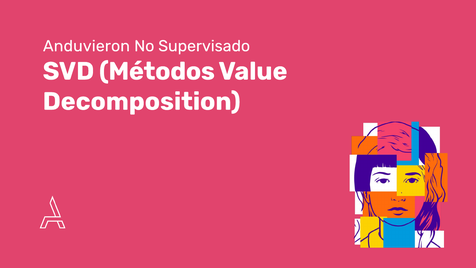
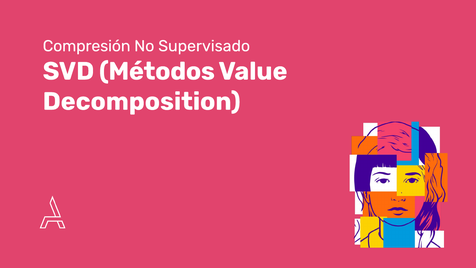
Anduvieron: Anduvieron -> Compresión (87, 46)
